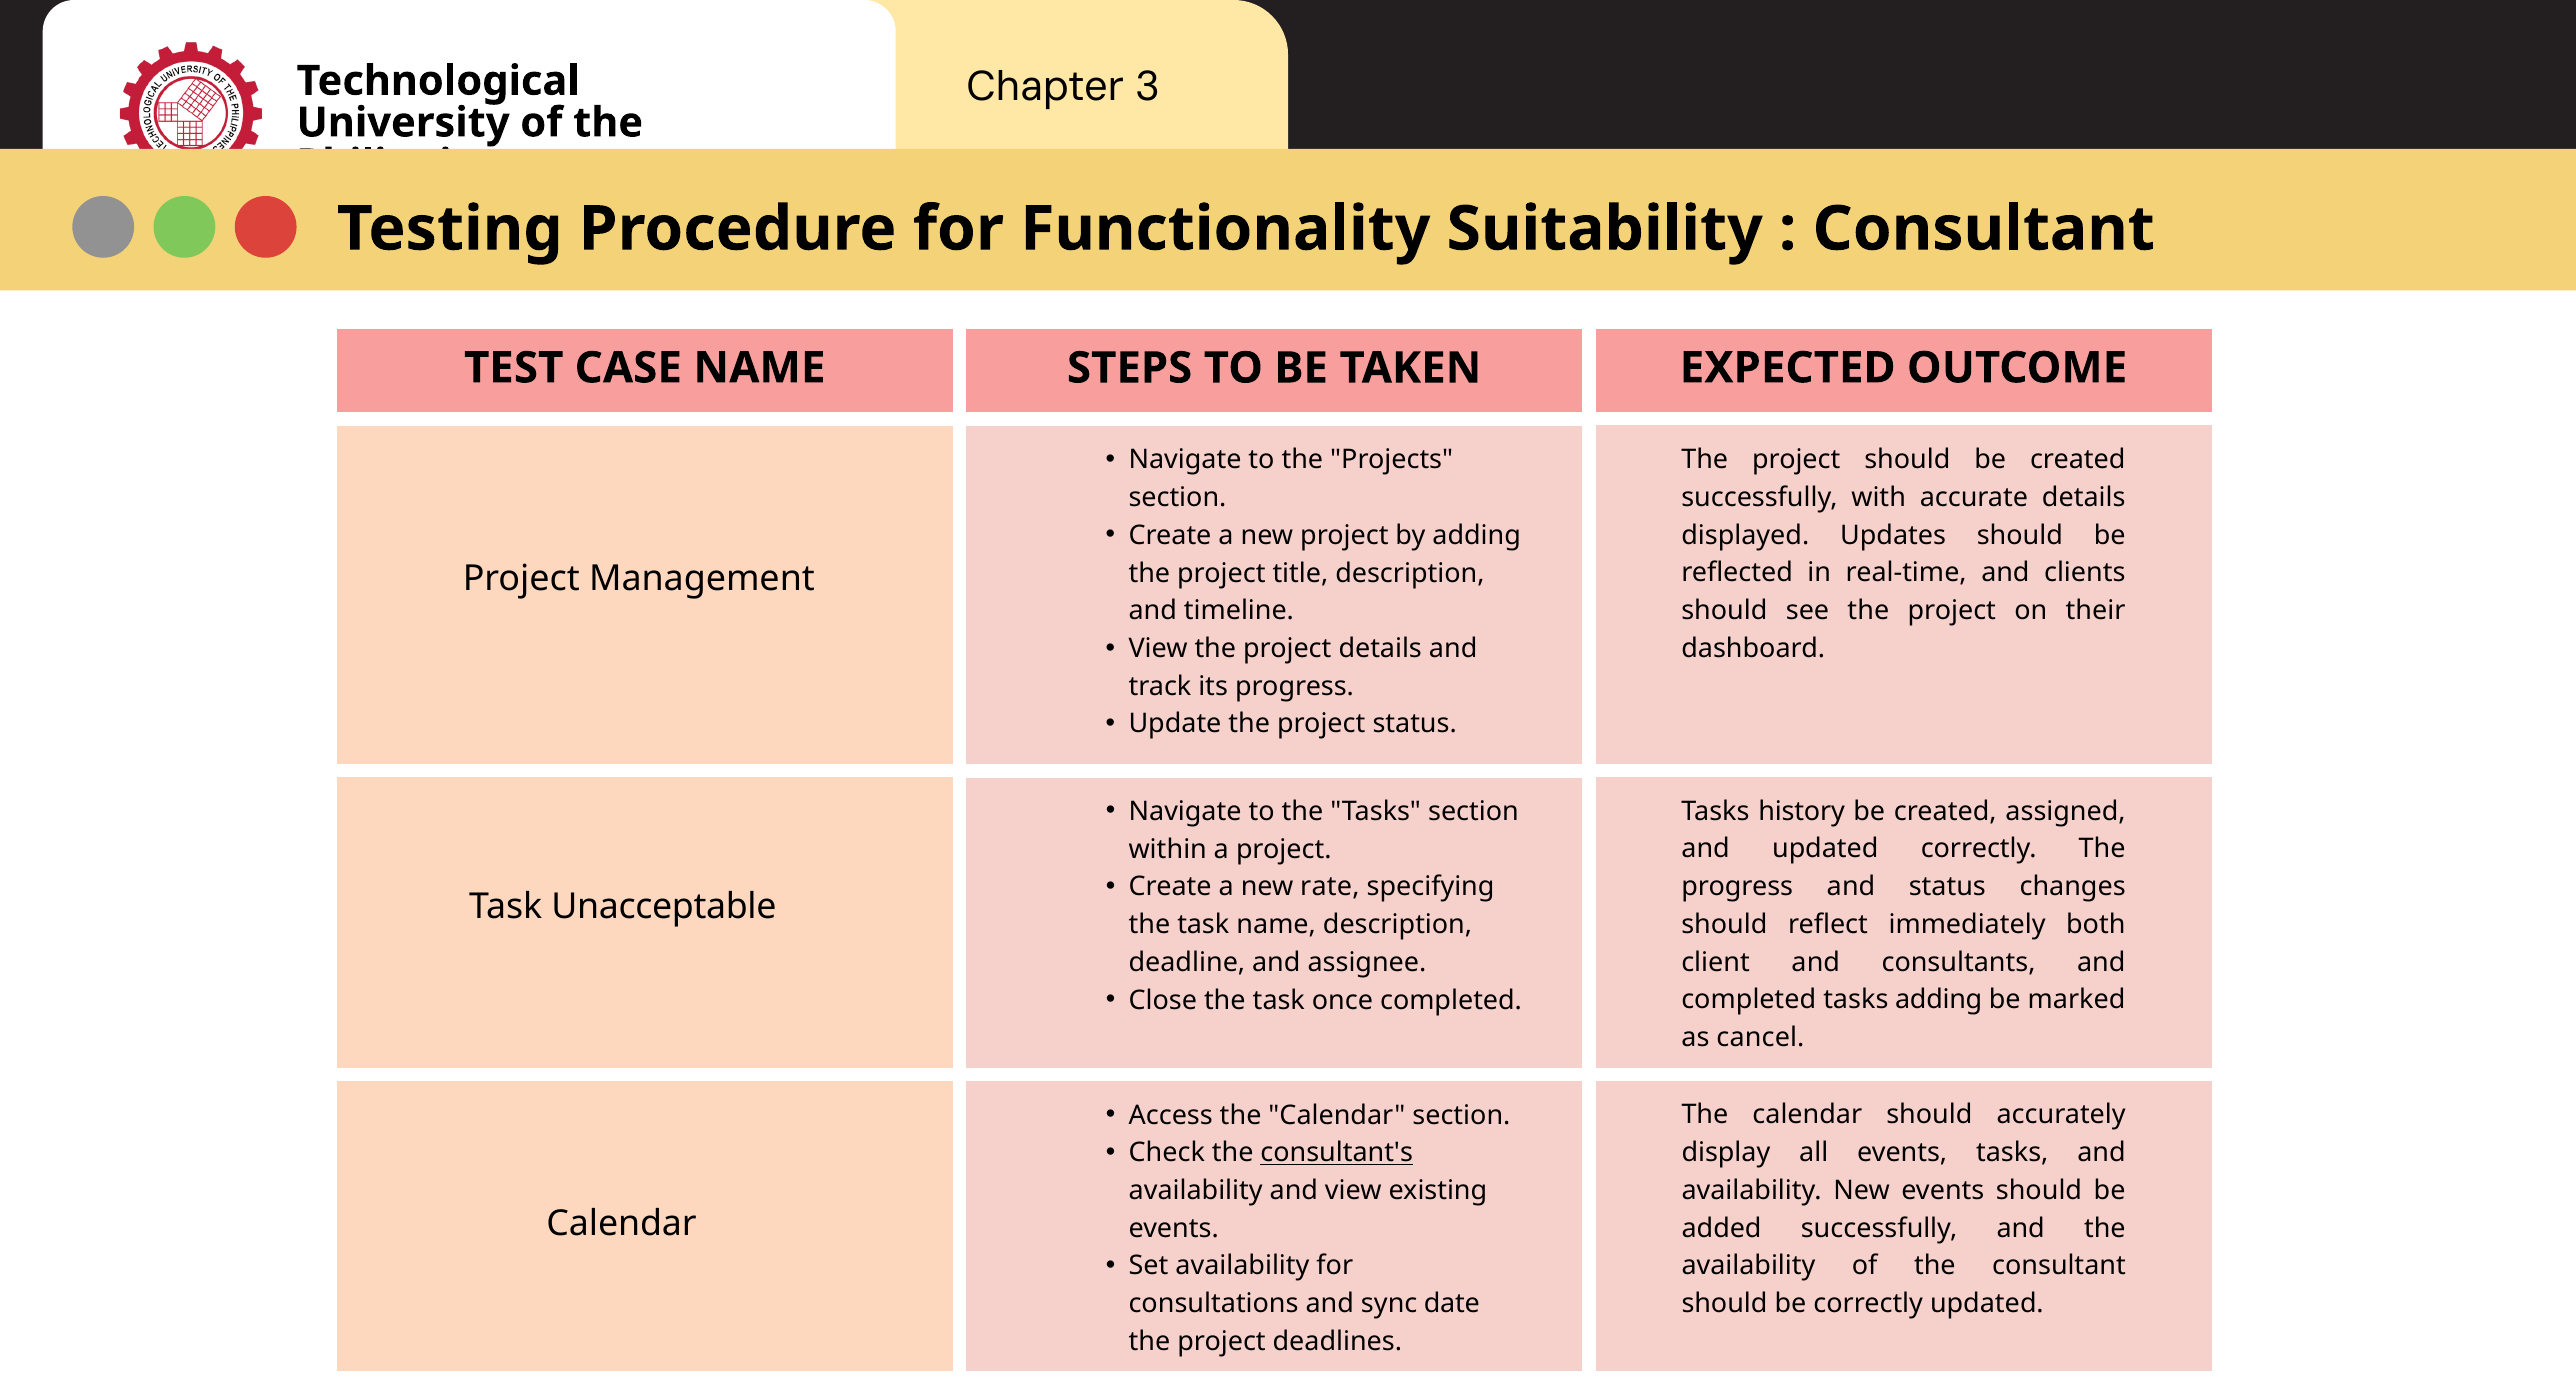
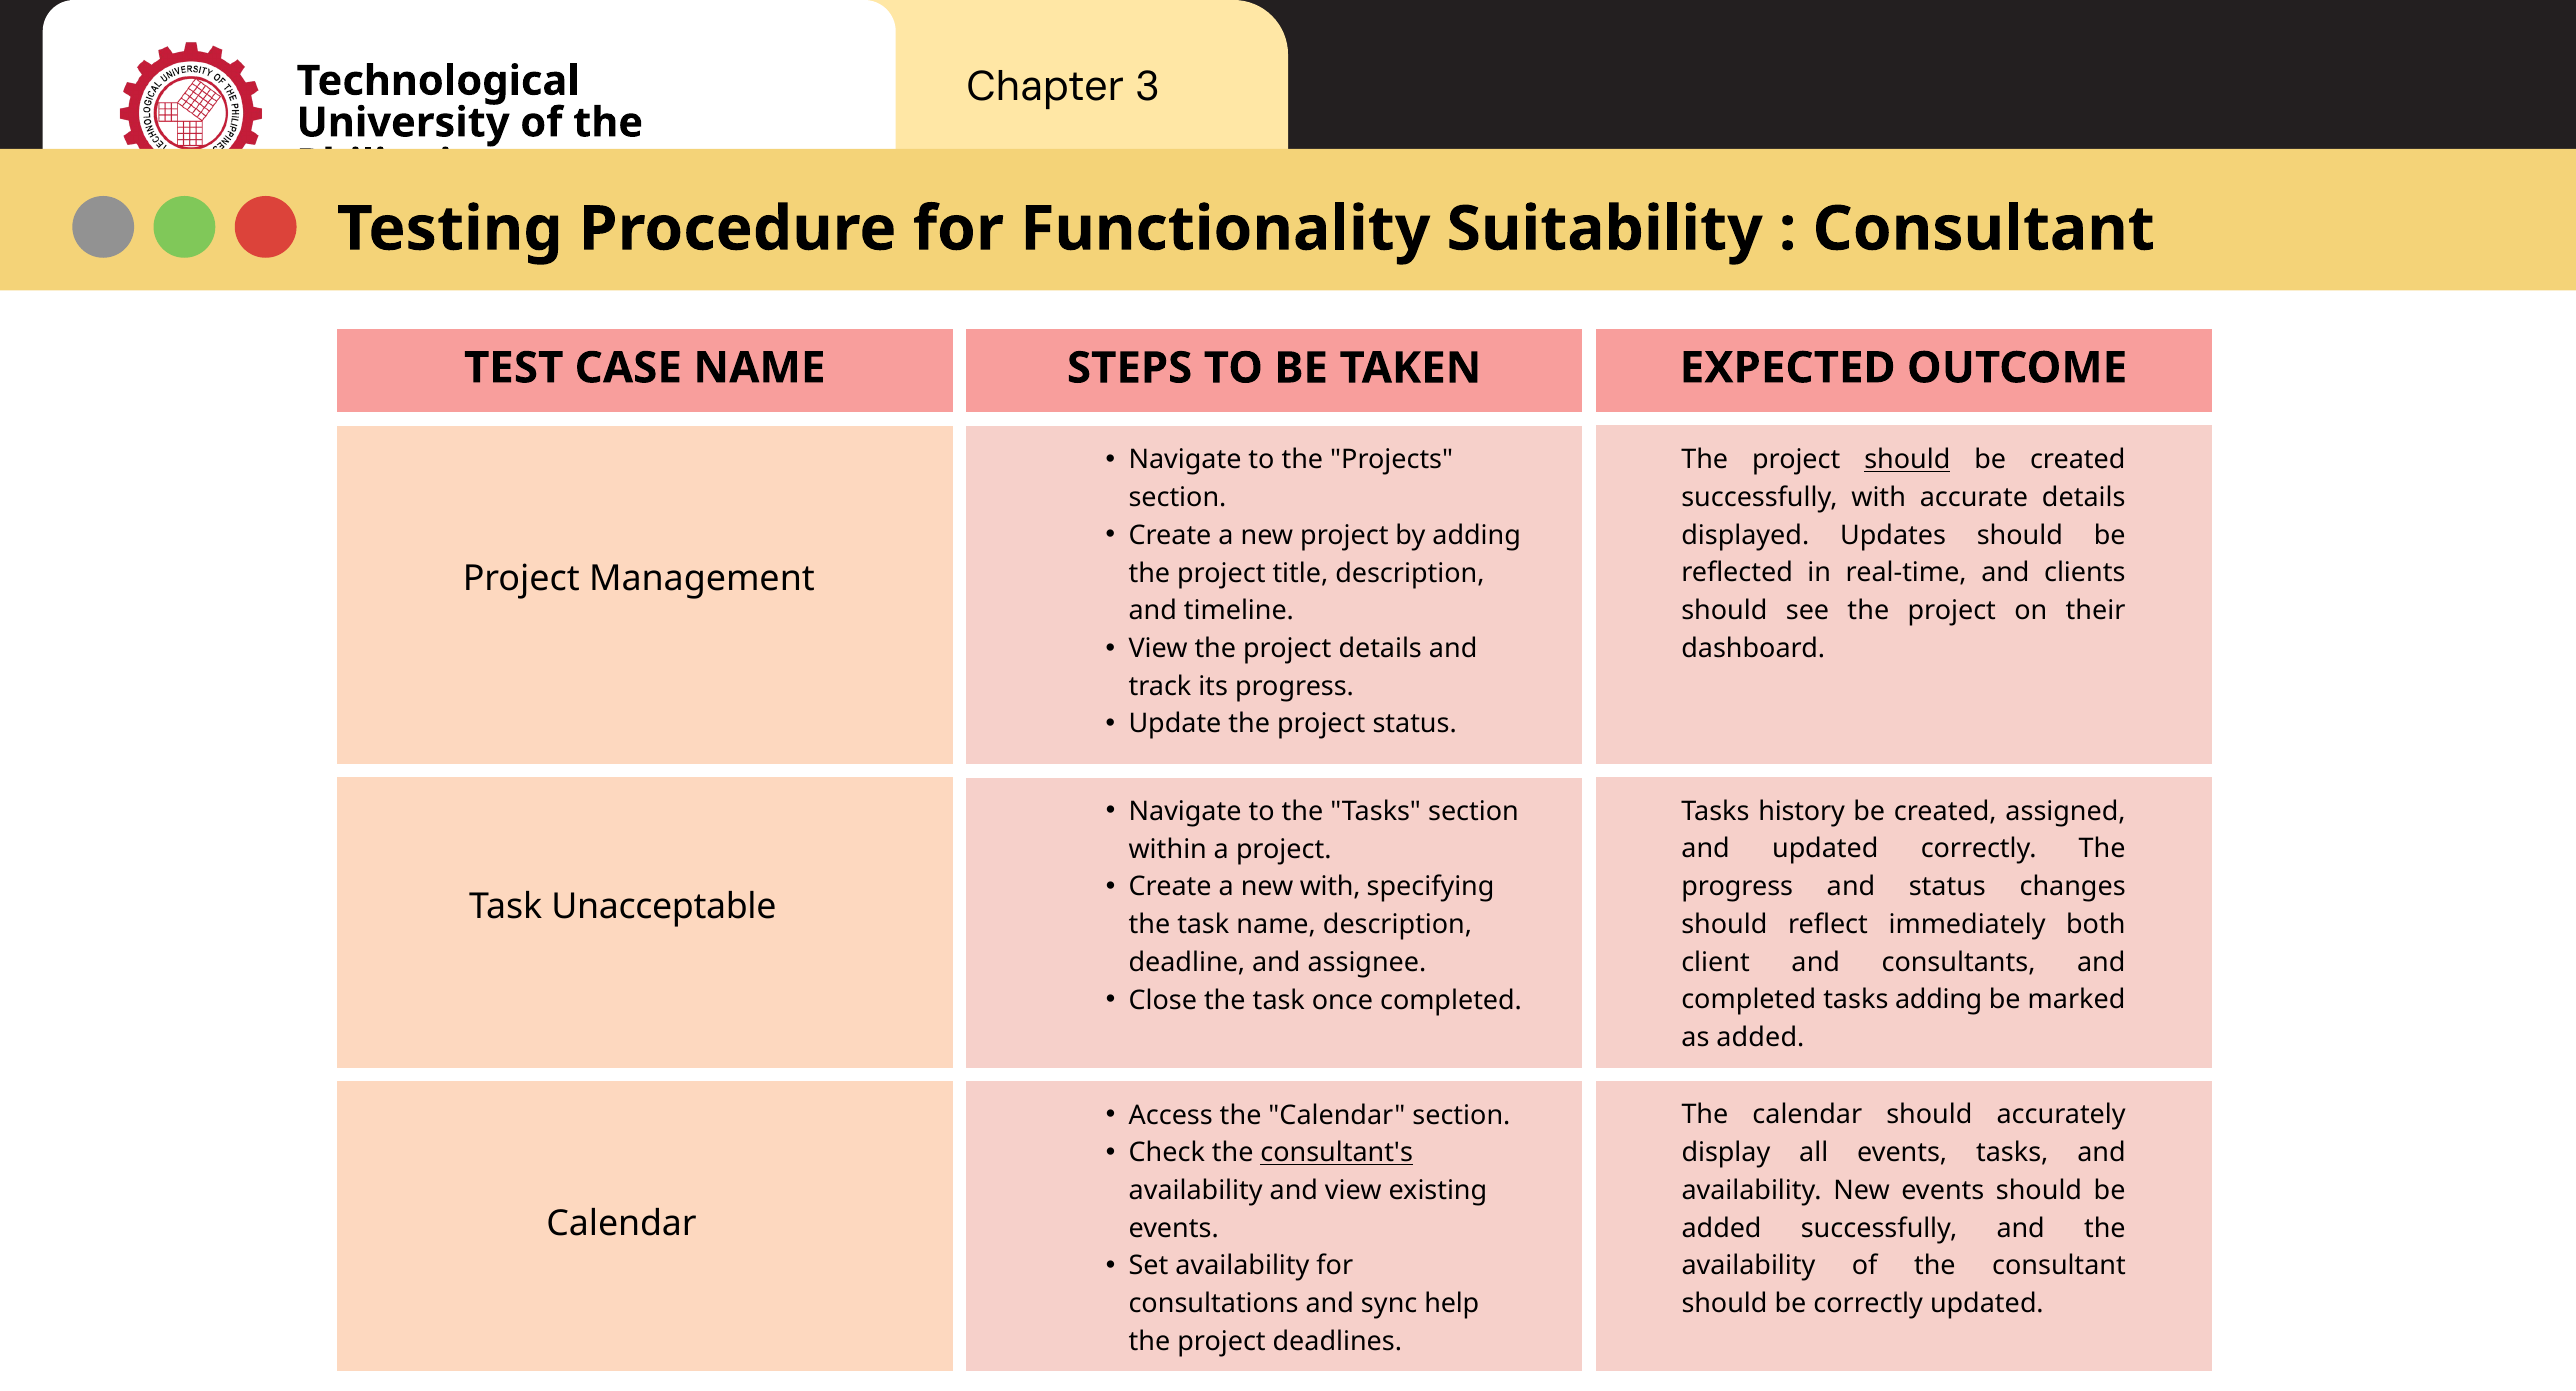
should underline: none -> present (1907, 460)
new rate: rate -> with (1330, 887)
as cancel: cancel -> added (1760, 1038)
date: date -> help (1452, 1304)
